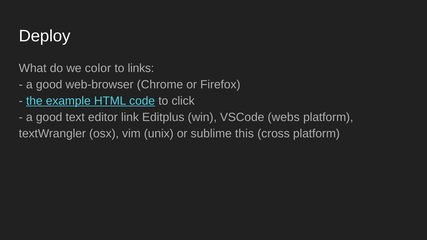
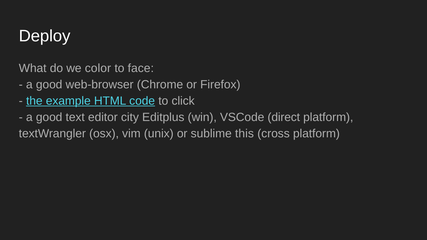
links: links -> face (141, 68)
link: link -> city (130, 117)
webs: webs -> direct (284, 117)
